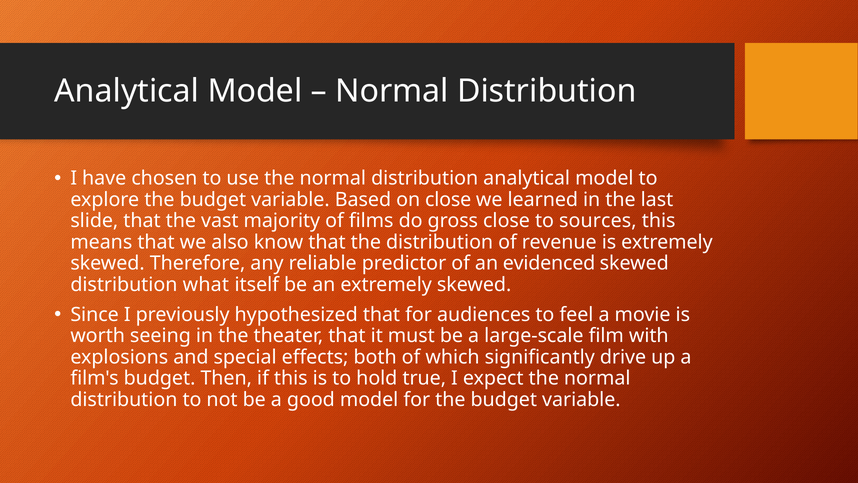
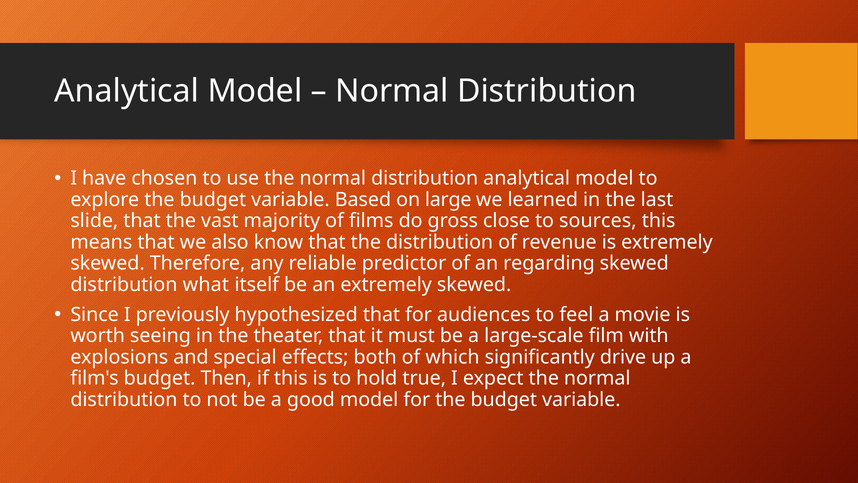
on close: close -> large (448, 199)
evidenced: evidenced -> regarding (549, 263)
